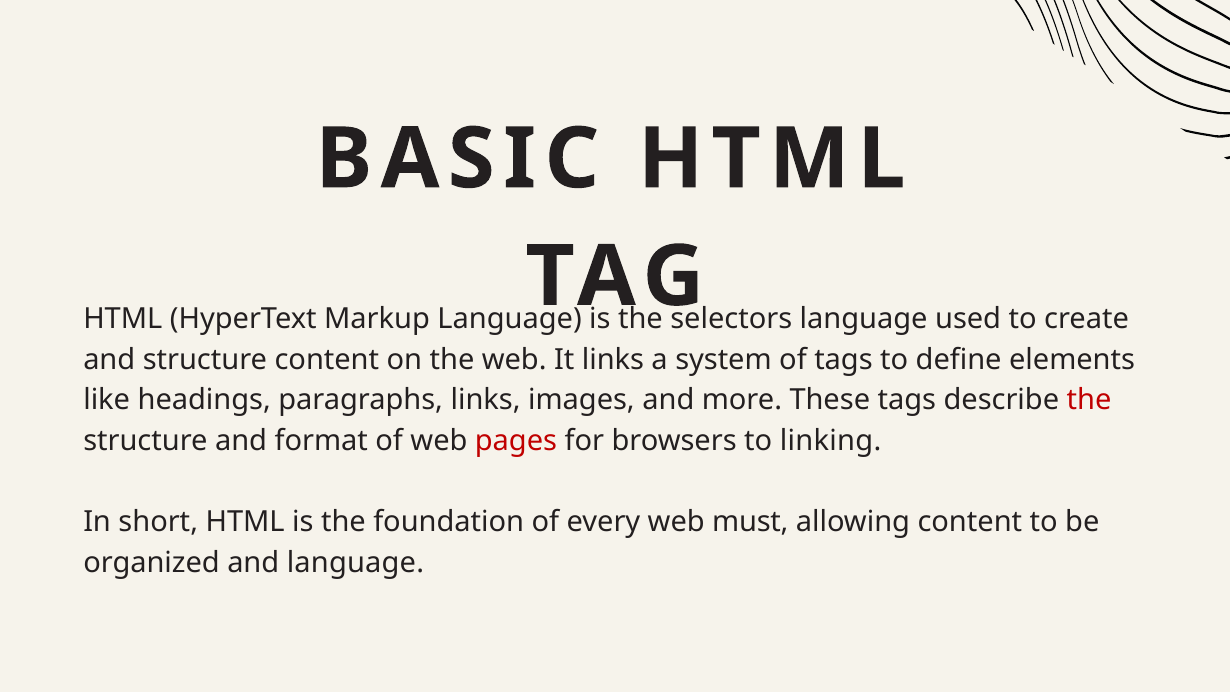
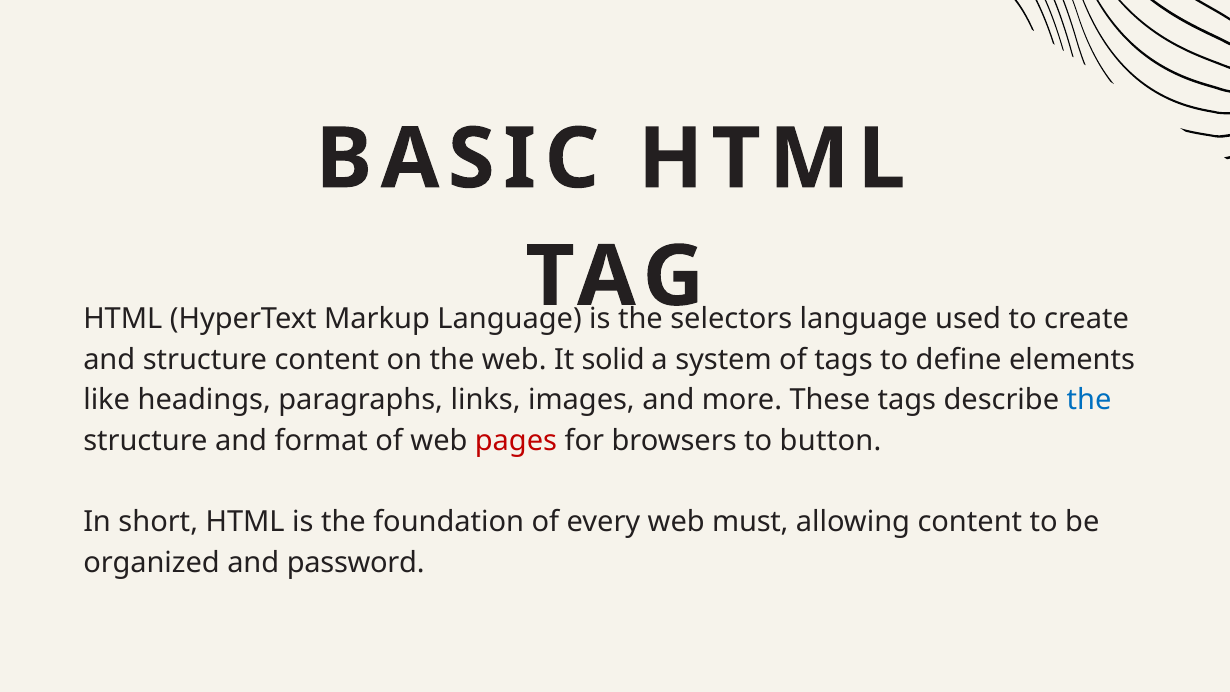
It links: links -> solid (613, 360)
the colour: red -> blue (1089, 400)
linking: linking -> button (831, 441)
and language: language -> password (356, 563)
